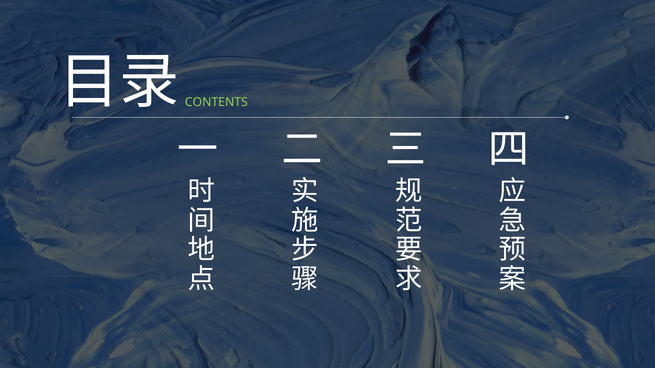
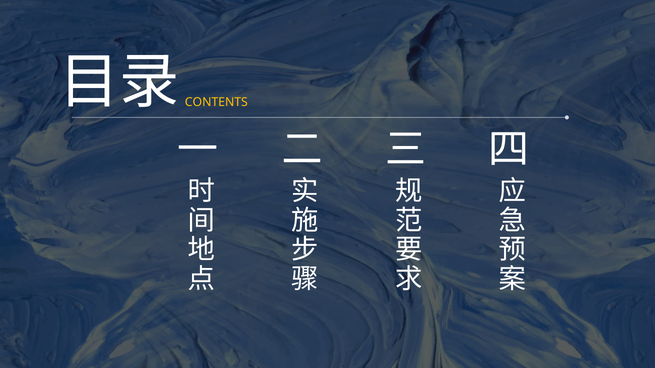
CONTENTS colour: light green -> yellow (216, 102)
